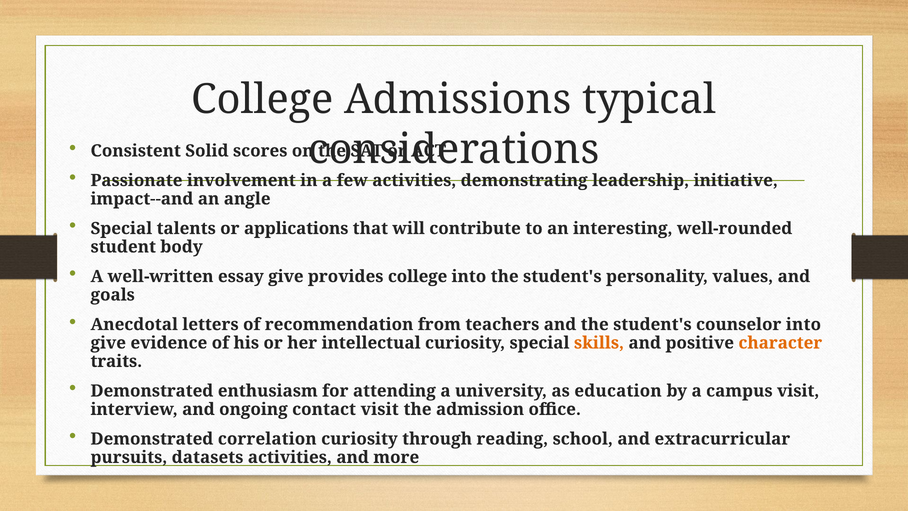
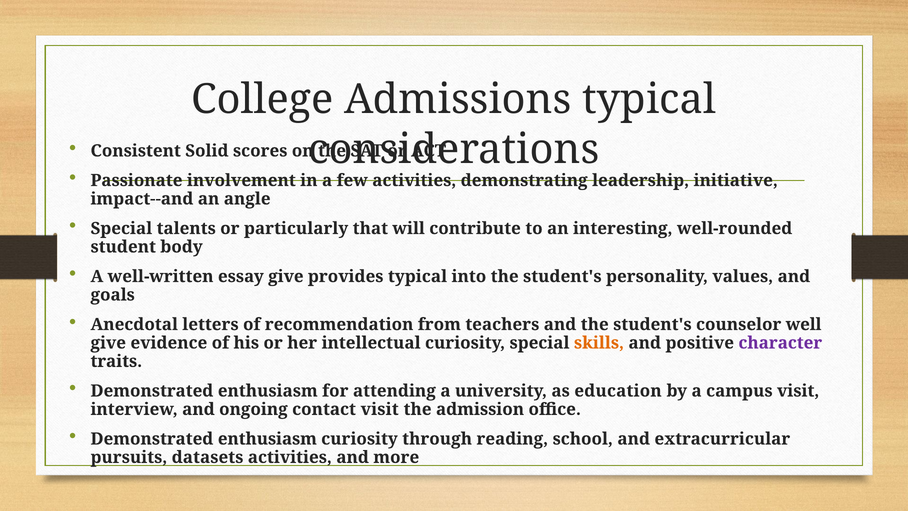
applications: applications -> particularly (296, 228)
provides college: college -> typical (418, 276)
counselor into: into -> well (804, 324)
character colour: orange -> purple (780, 343)
correlation: correlation -> enthusiasm (267, 439)
